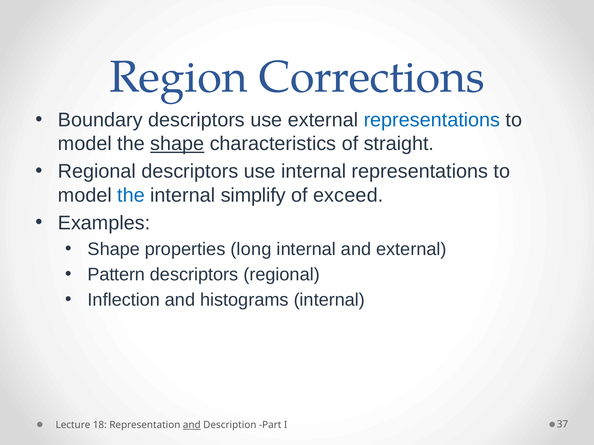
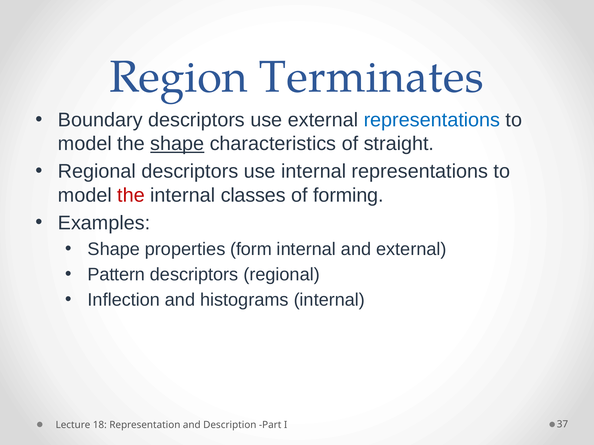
Corrections: Corrections -> Terminates (371, 77)
the colour: blue -> red (131, 195)
simplify: simplify -> classes (253, 195)
exceed: exceed -> forming (348, 195)
long: long -> form (251, 249)
and underline: present -> none (192, 425)
